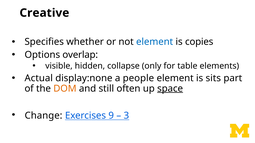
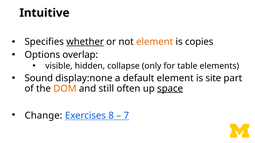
Creative: Creative -> Intuitive (44, 13)
whether underline: none -> present (85, 42)
element colour: blue -> orange (155, 42)
Actual: Actual -> Sound (39, 78)
people: people -> default (138, 78)
sits: sits -> site (213, 78)
9: 9 -> 8 (111, 116)
3: 3 -> 7 (126, 116)
